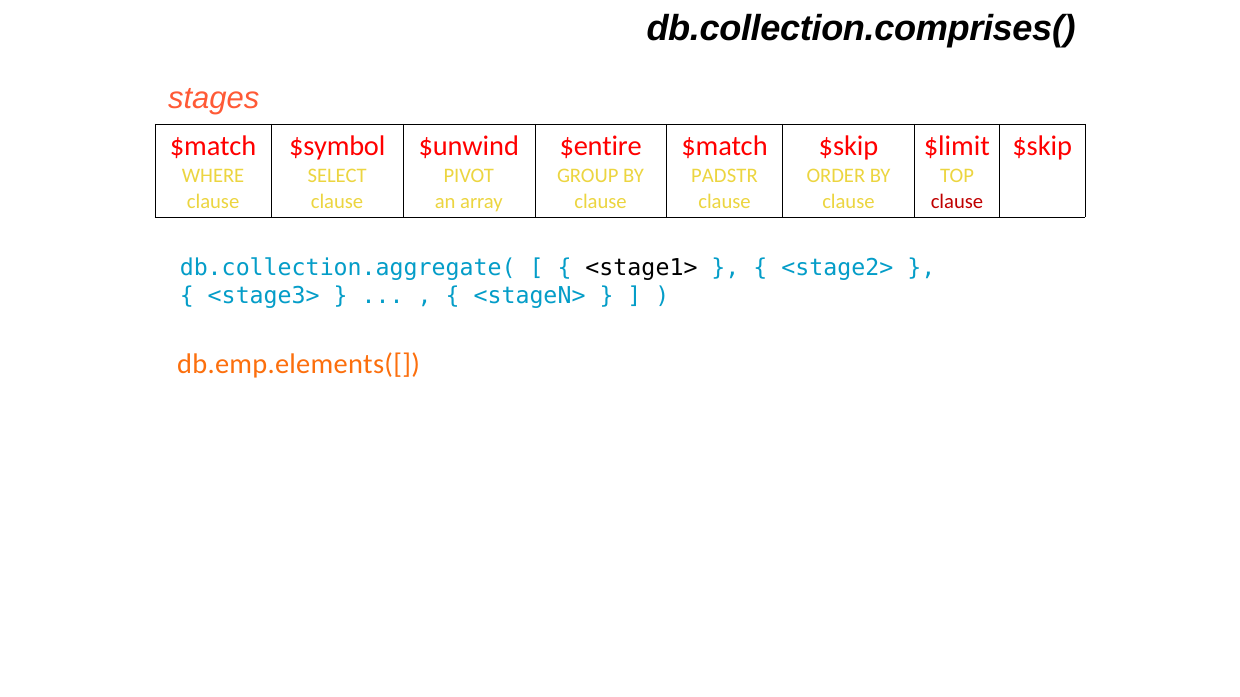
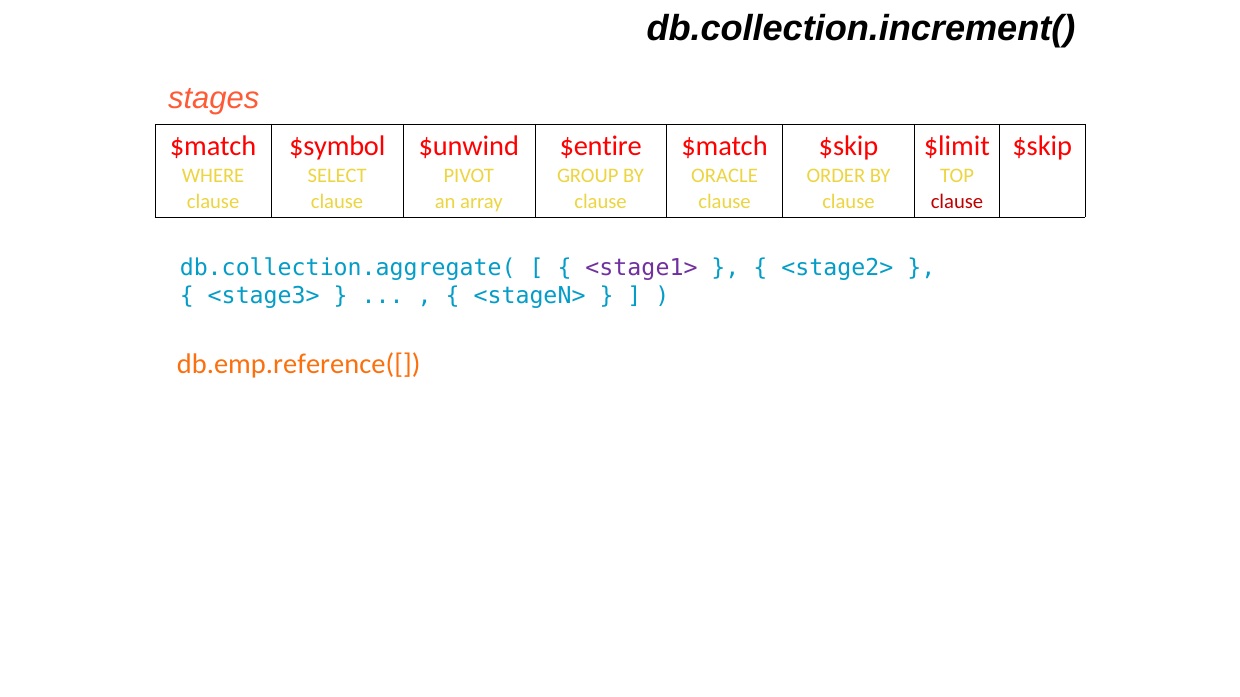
db.collection.comprises(: db.collection.comprises( -> db.collection.increment( (861, 29)
PADSTR: PADSTR -> ORACLE (724, 176)
<stage1> colour: black -> purple (641, 268)
db.emp.elements([: db.emp.elements([ -> db.emp.reference([ (299, 364)
